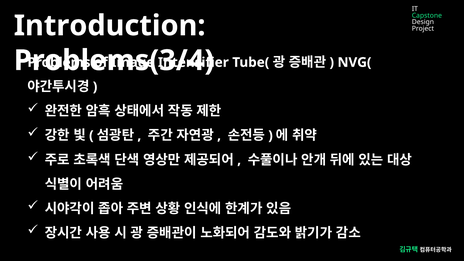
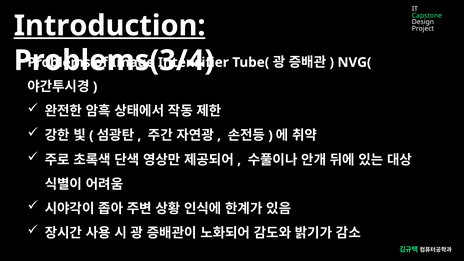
Introduction underline: none -> present (110, 26)
